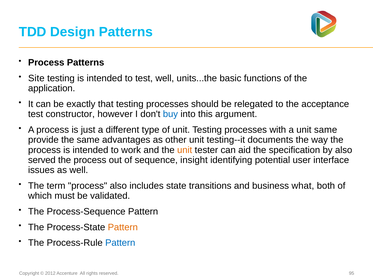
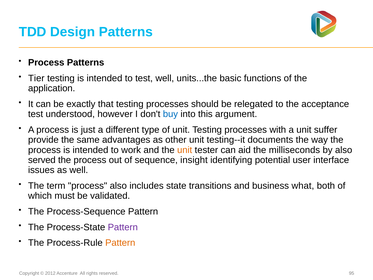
Site: Site -> Tier (36, 78)
constructor: constructor -> understood (70, 114)
unit same: same -> suffer (326, 130)
specification: specification -> milliseconds (294, 150)
Pattern colour: orange -> purple (123, 227)
Pattern colour: blue -> orange (120, 243)
